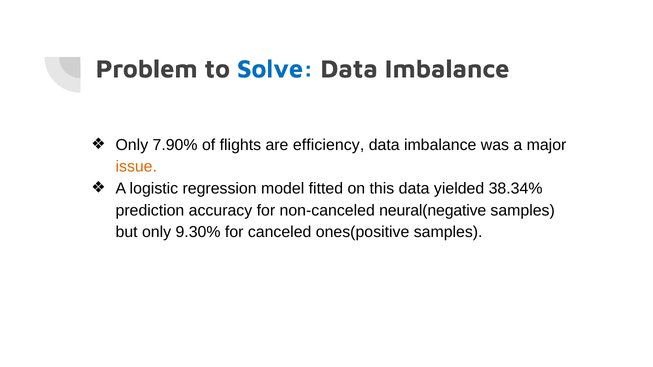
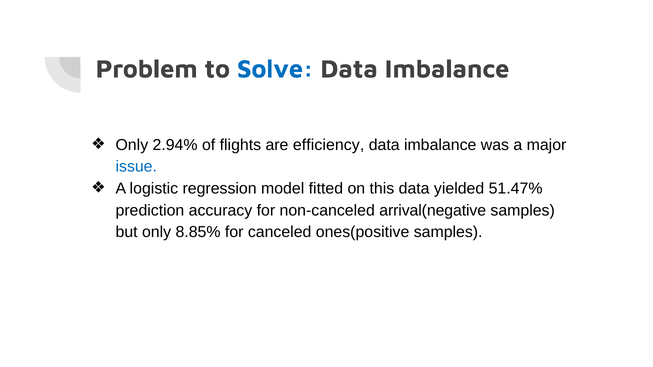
7.90%: 7.90% -> 2.94% (175, 145)
issue colour: orange -> blue (136, 167)
38.34%: 38.34% -> 51.47% (516, 189)
neural(negative: neural(negative -> arrival(negative (433, 210)
9.30%: 9.30% -> 8.85% (198, 232)
